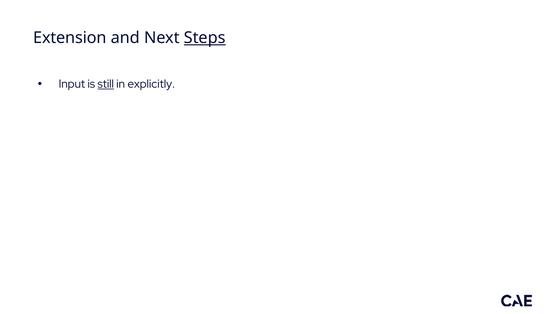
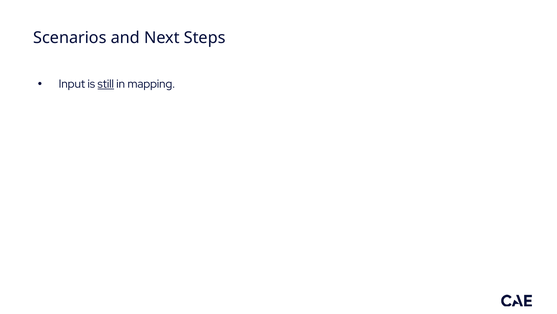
Extension: Extension -> Scenarios (70, 38)
Steps underline: present -> none (205, 38)
explicitly: explicitly -> mapping (151, 84)
